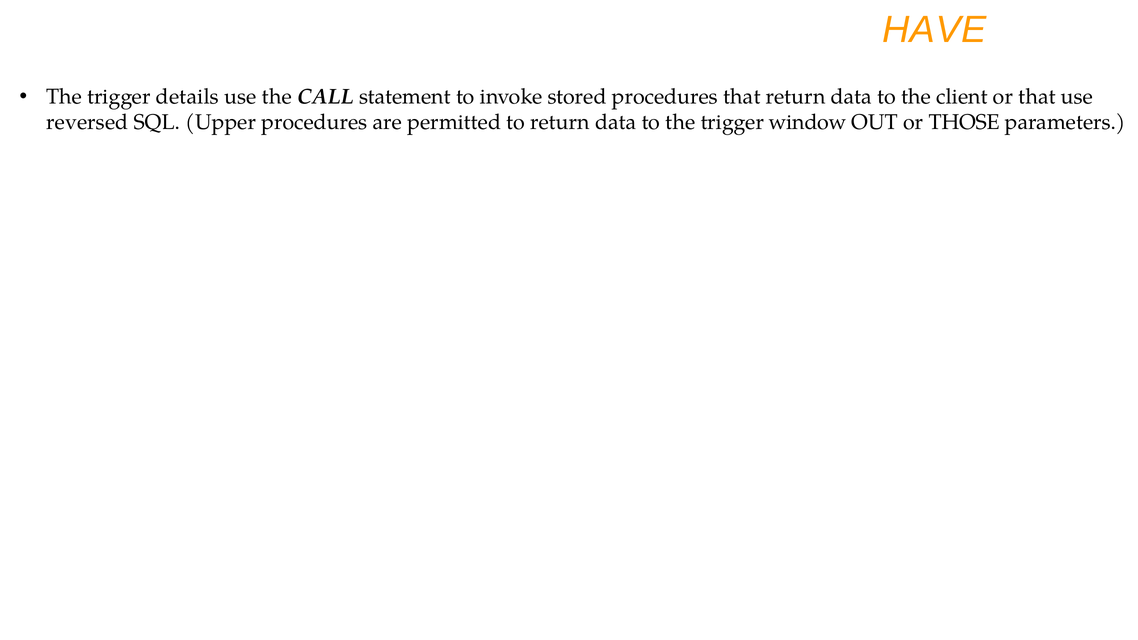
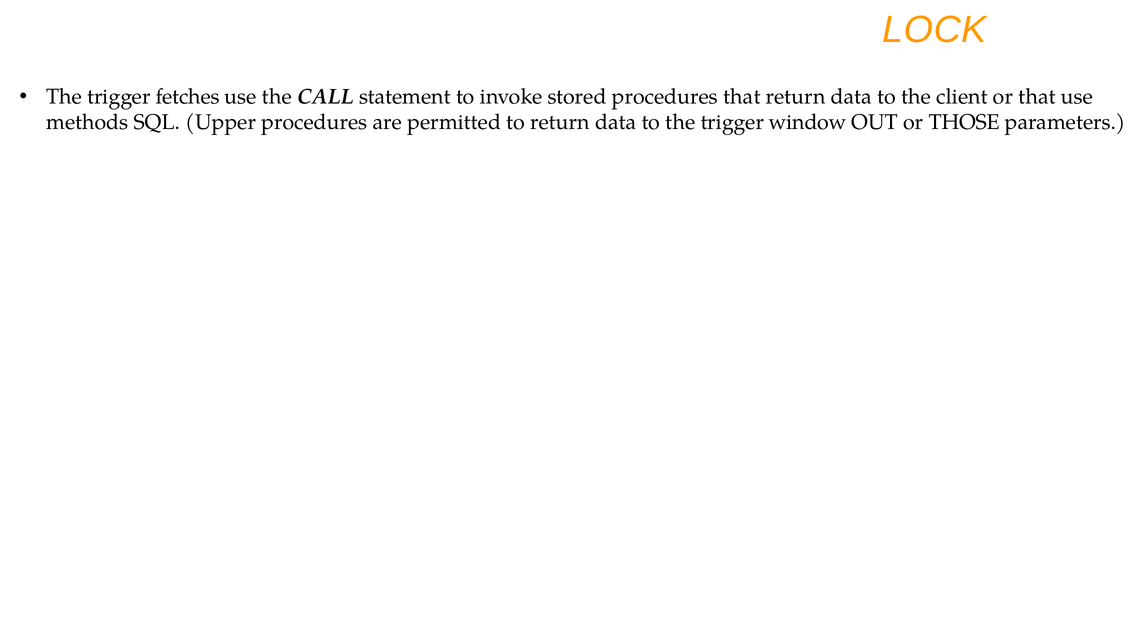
HAVE: HAVE -> LOCK (934, 30)
details: details -> fetches (188, 97)
reversed: reversed -> methods (87, 122)
